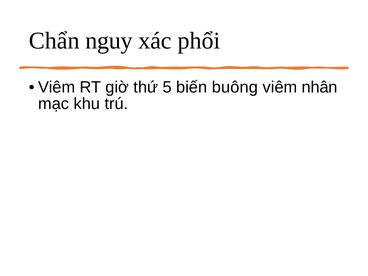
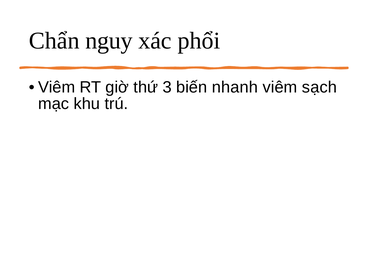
5: 5 -> 3 (167, 87)
buông: buông -> nhanh (235, 87)
nhân: nhân -> sạch (319, 87)
